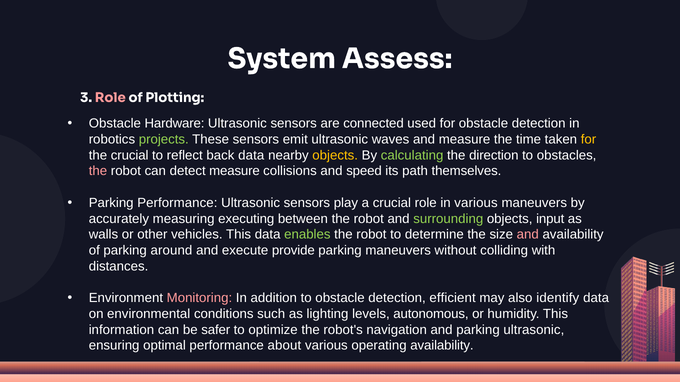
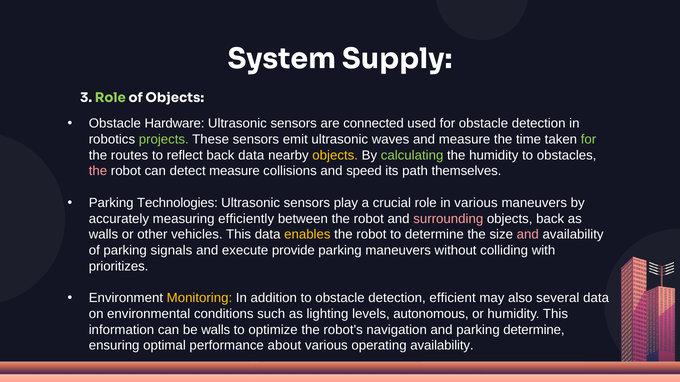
Assess: Assess -> Supply (397, 59)
Role colour: pink -> light green (110, 98)
of Plotting: Plotting -> Objects (175, 98)
for colour: yellow -> light green (589, 140)
the crucial: crucial -> routes (130, 155)
the direction: direction -> humidity (494, 155)
Parking Performance: Performance -> Technologies (177, 203)
executing: executing -> efficiently (246, 219)
surrounding colour: light green -> pink (448, 219)
objects input: input -> back (550, 219)
enables colour: light green -> yellow (307, 235)
around: around -> signals (171, 251)
distances: distances -> prioritizes (119, 267)
Monitoring colour: pink -> yellow (199, 298)
identify: identify -> several (558, 298)
be safer: safer -> walls (216, 330)
parking ultrasonic: ultrasonic -> determine (534, 330)
